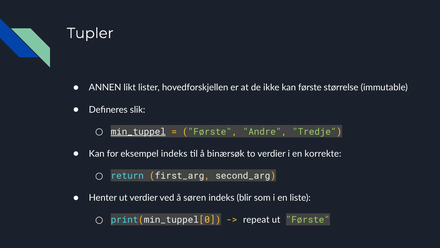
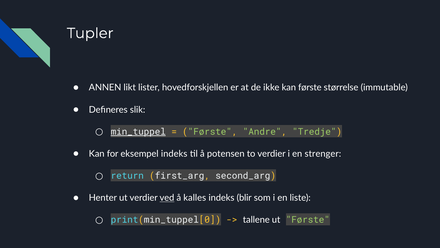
binærsøk: binærsøk -> potensen (226, 153)
korrekte: korrekte -> strenger (323, 153)
ved underline: none -> present (167, 197)
søren: søren -> kalles (195, 197)
repeat: repeat -> tallene (256, 219)
